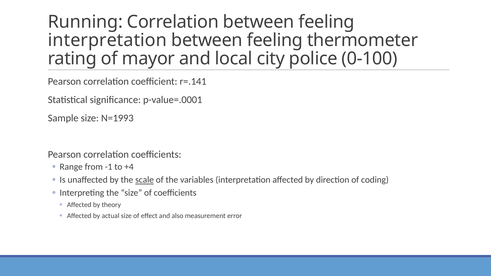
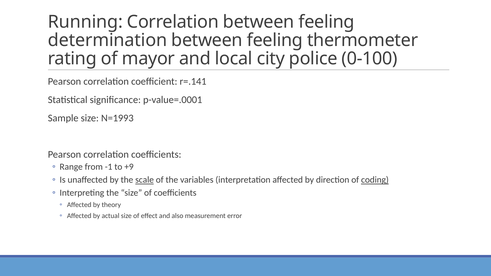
interpretation: interpretation -> determination (108, 40)
+4: +4 -> +9 (129, 167)
coding underline: none -> present (375, 180)
